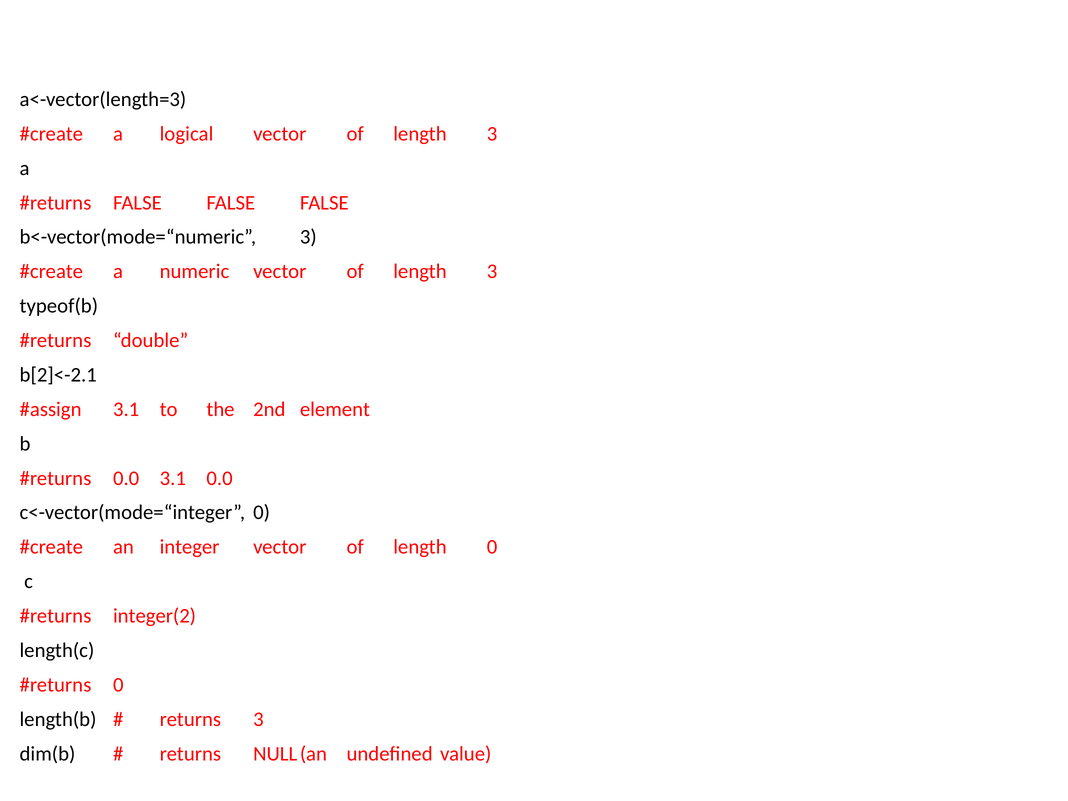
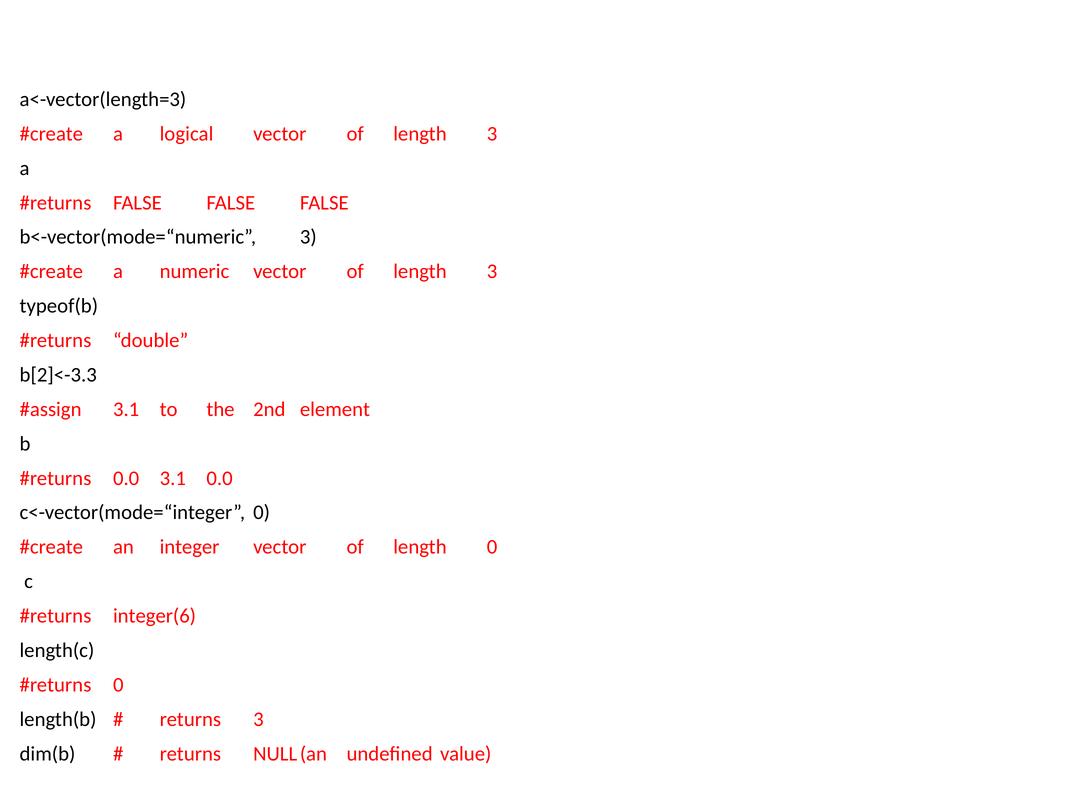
b[2]<-2.1: b[2]<-2.1 -> b[2]<-3.3 (58, 375)
integer(2: integer(2 -> integer(6 (155, 616)
